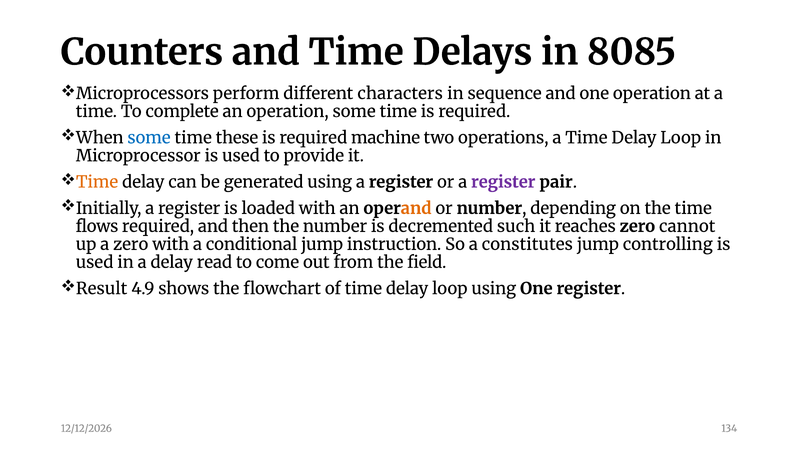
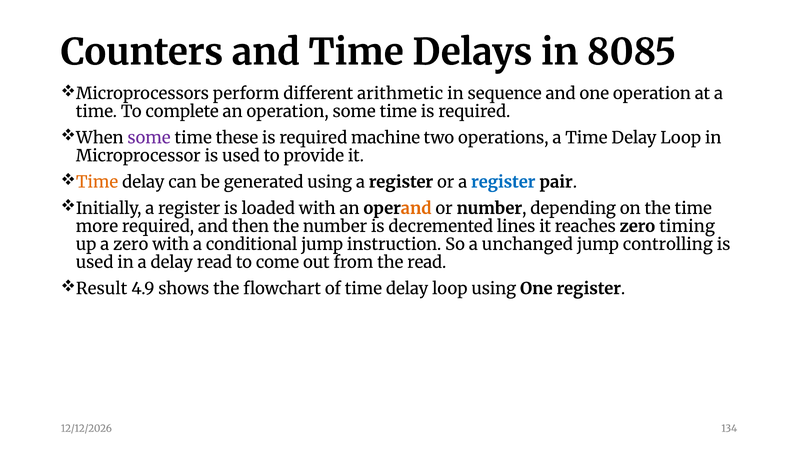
characters: characters -> arithmetic (400, 94)
some colour: blue -> purple (149, 138)
register colour: purple -> blue (503, 182)
flows: flows -> more (97, 226)
such: such -> lines (516, 226)
cannot: cannot -> timing (687, 226)
constitutes: constitutes -> unchanged (527, 244)
the field: field -> read (427, 262)
